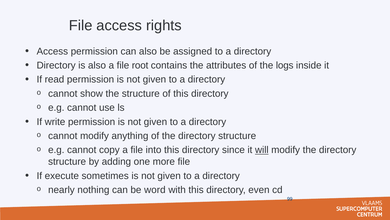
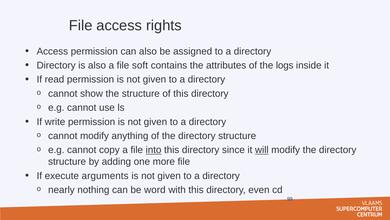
root: root -> soft (140, 65)
into underline: none -> present (154, 150)
sometimes: sometimes -> arguments (105, 175)
